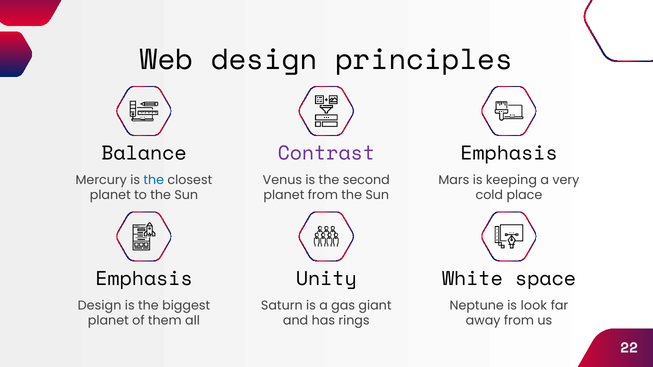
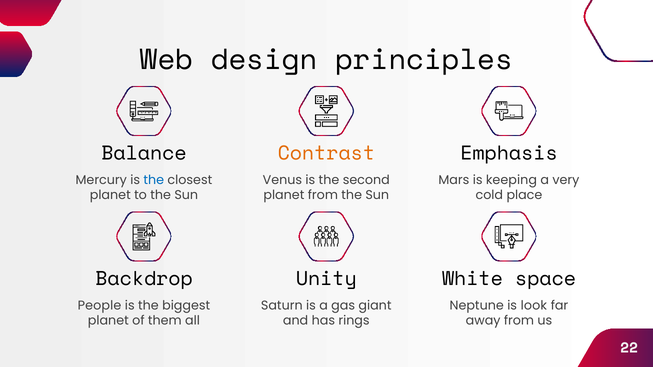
Contrast colour: purple -> orange (326, 153)
Emphasis: Emphasis -> Backdrop (144, 279)
Design: Design -> People (100, 306)
